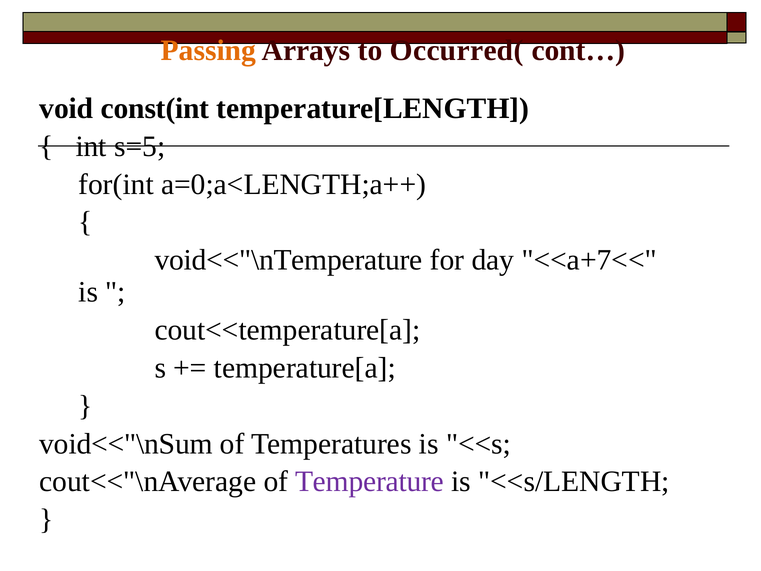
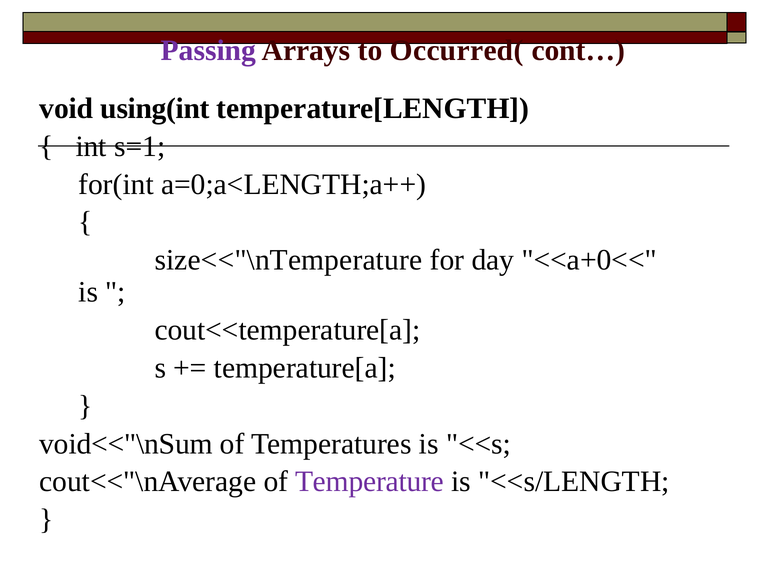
Passing colour: orange -> purple (208, 50)
const(int: const(int -> using(int (155, 108)
s=5: s=5 -> s=1 (140, 146)
void<<"\nTemperature: void<<"\nTemperature -> size<<"\nTemperature (288, 260)
<<a+7<<: <<a+7<< -> <<a+0<< (589, 260)
